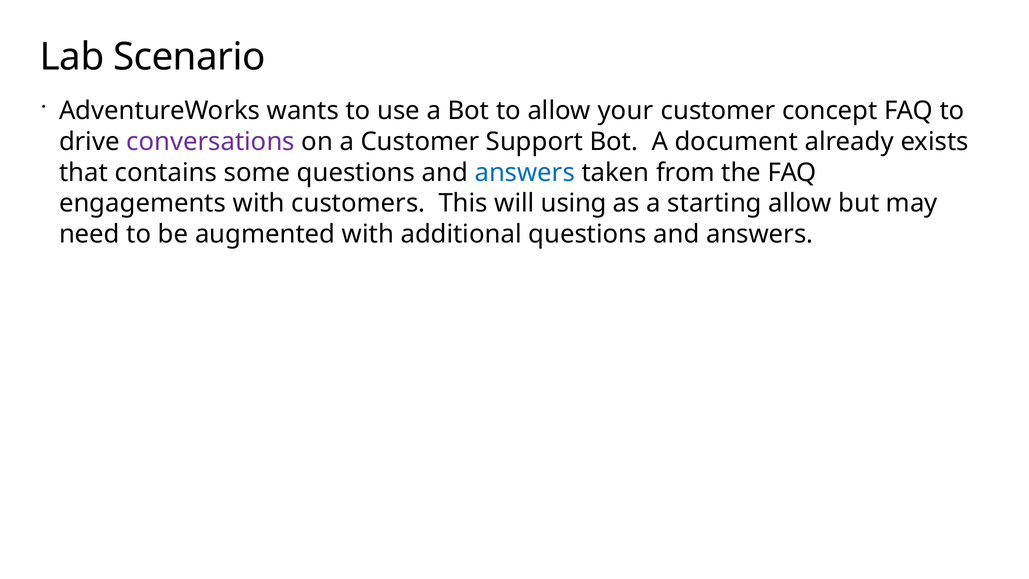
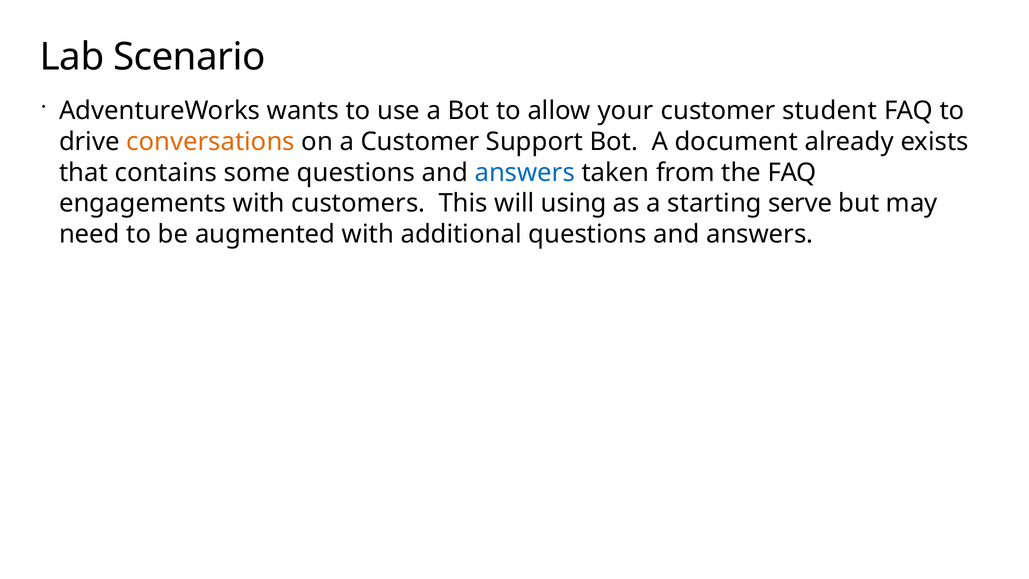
concept: concept -> student (830, 111)
conversations colour: purple -> orange (211, 142)
starting allow: allow -> serve (800, 203)
